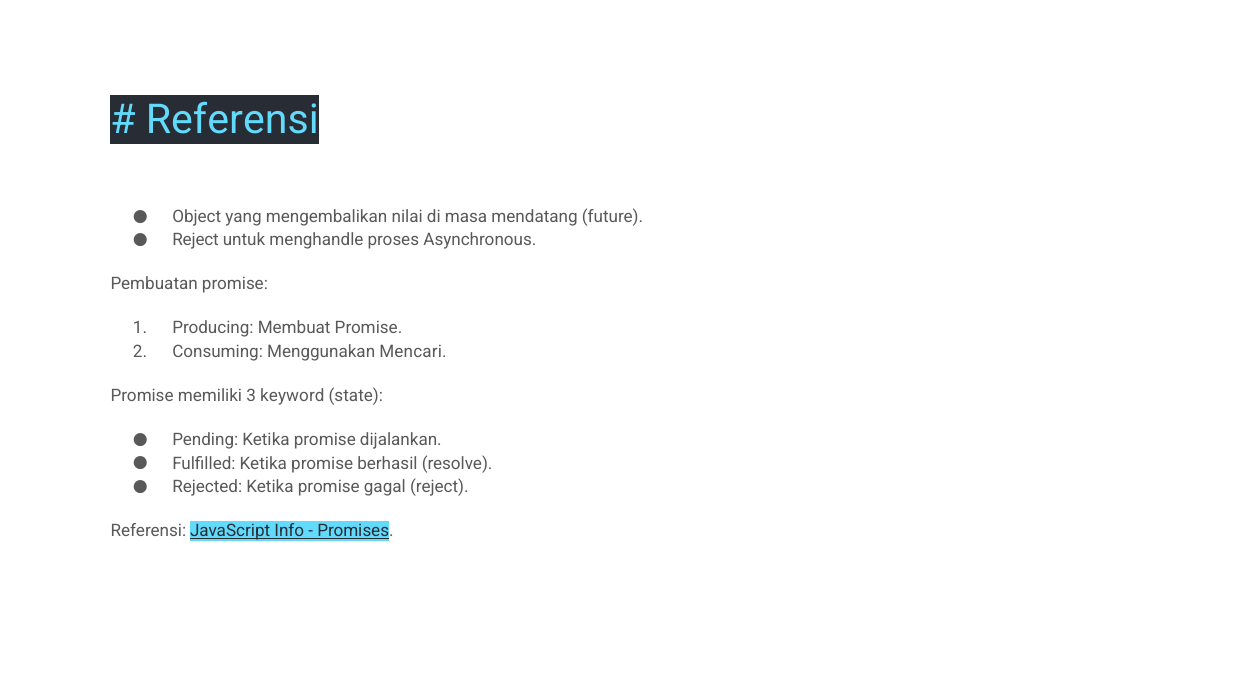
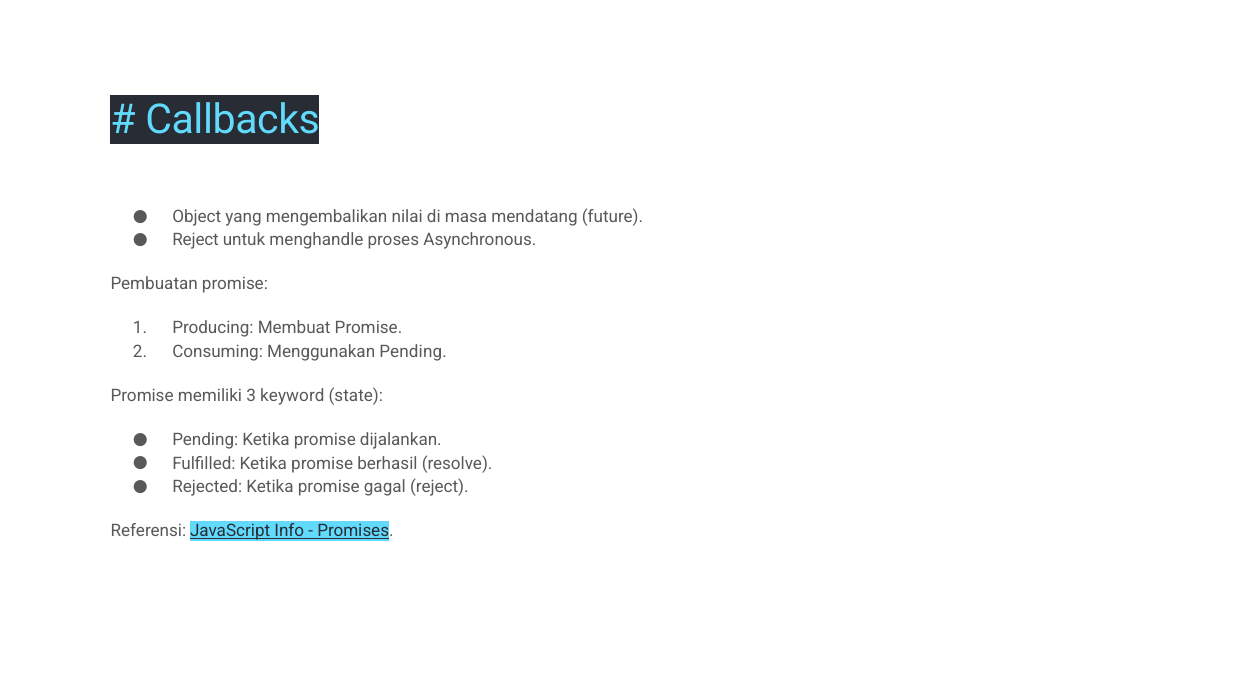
Referensi: Referensi -> Callbacks (233, 120)
Menggunakan Mencari: Mencari -> Pending (413, 352)
